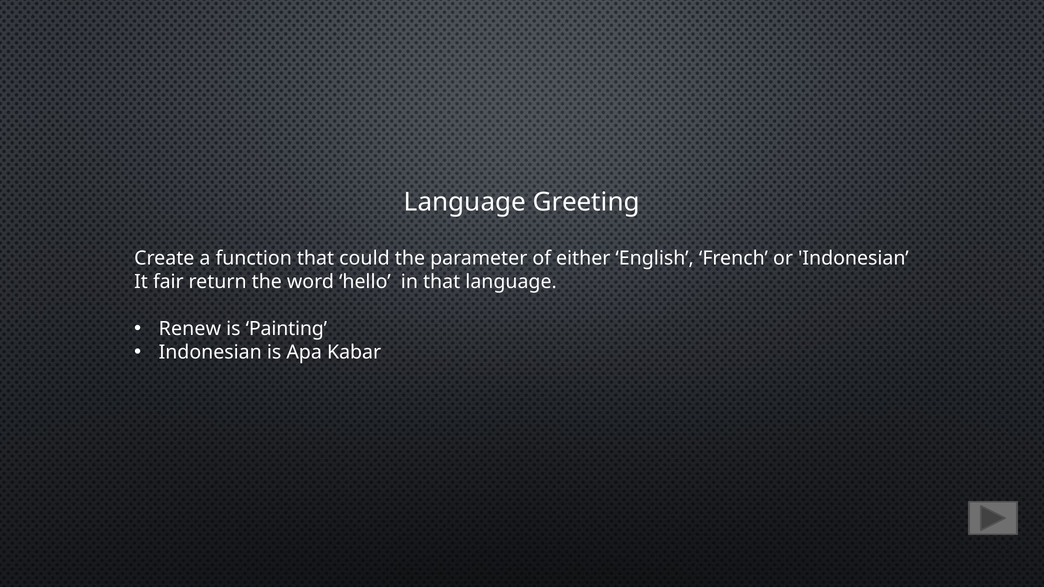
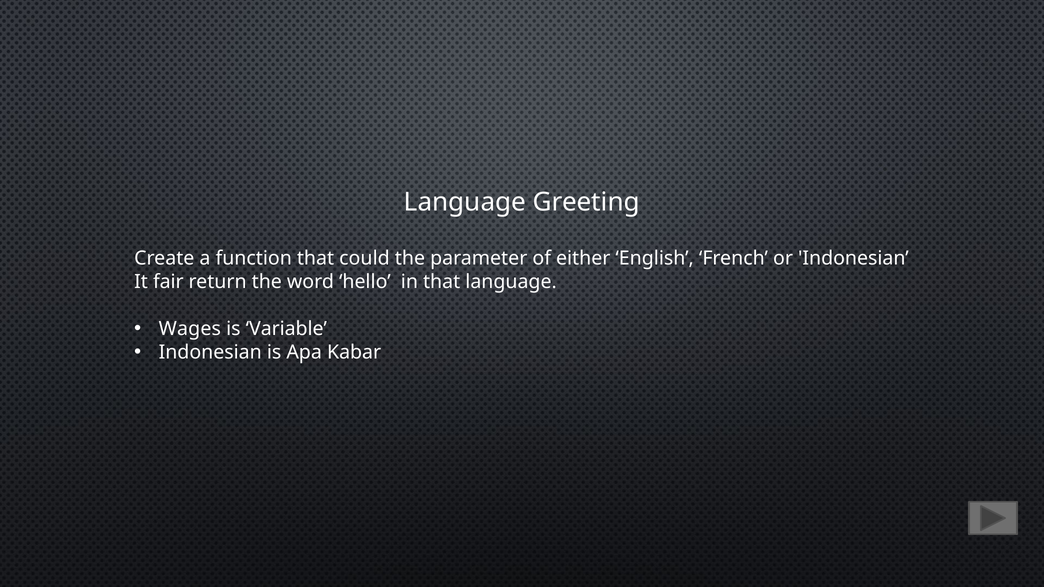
Renew: Renew -> Wages (190, 329)
Painting: Painting -> Variable (286, 329)
